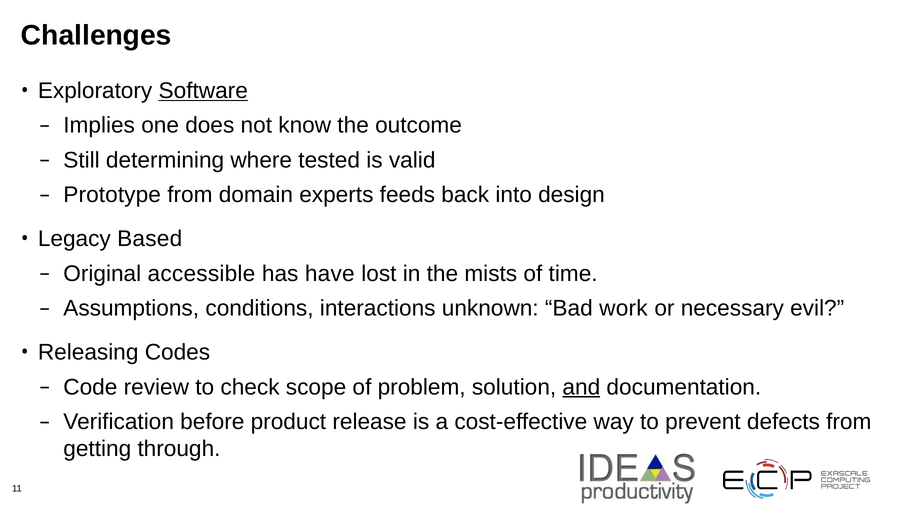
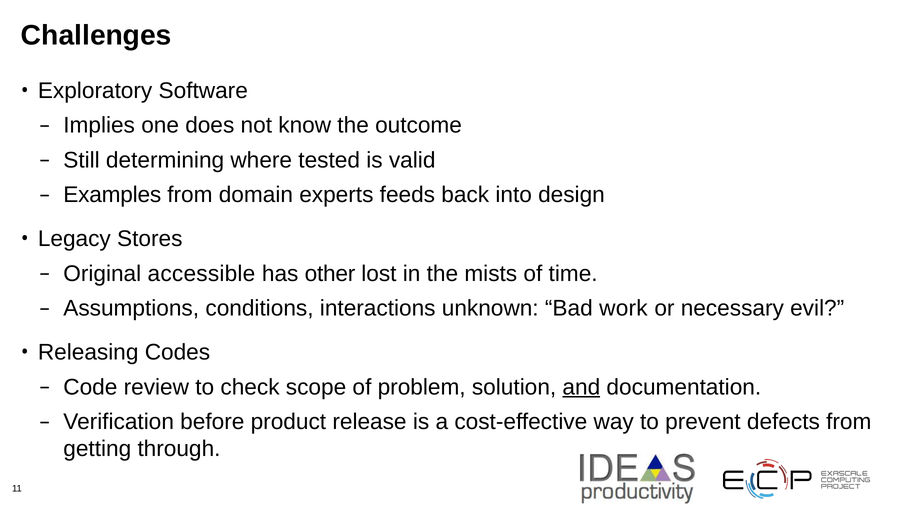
Software underline: present -> none (203, 91)
Prototype: Prototype -> Examples (112, 195)
Based: Based -> Stores (150, 239)
have: have -> other (330, 274)
